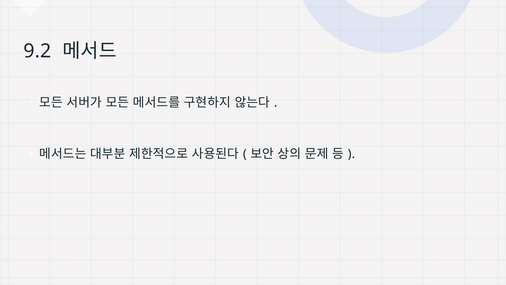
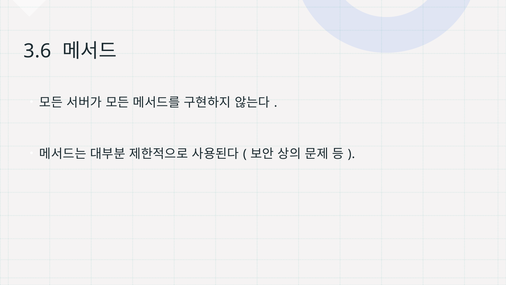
9.2: 9.2 -> 3.6 (37, 51)
